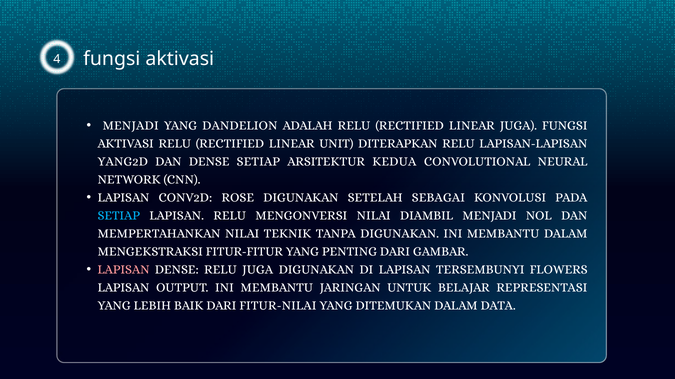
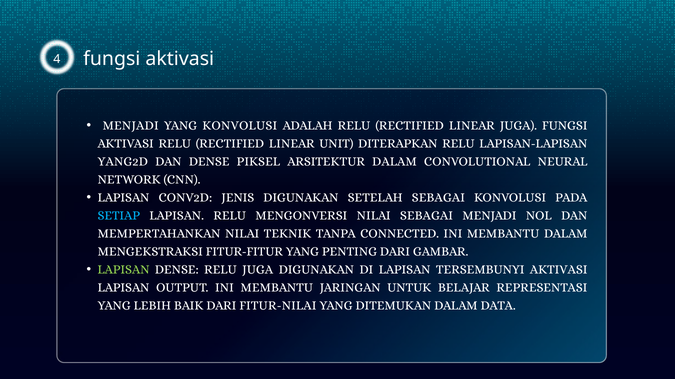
YANG DANDELION: DANDELION -> KONVOLUSI (240, 126)
DENSE SETIAP: SETIAP -> PIKSEL (258, 162)
ARSITEKTUR KEDUA: KEDUA -> DALAM (394, 162)
ROSE: ROSE -> JENIS (238, 198)
NILAI DIAMBIL: DIAMBIL -> SEBAGAI (426, 216)
TANPA DIGUNAKAN: DIGUNAKAN -> CONNECTED (400, 234)
LAPISAN colour: pink -> light green (124, 270)
TERSEMBUNYI FLOWERS: FLOWERS -> AKTIVASI (559, 270)
